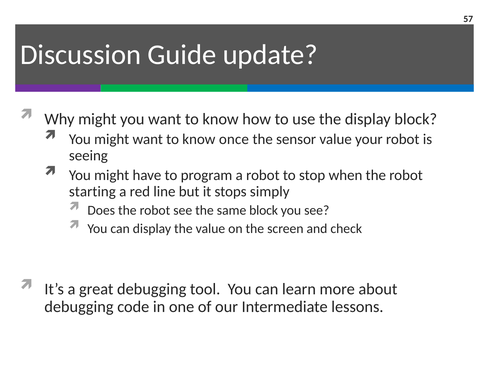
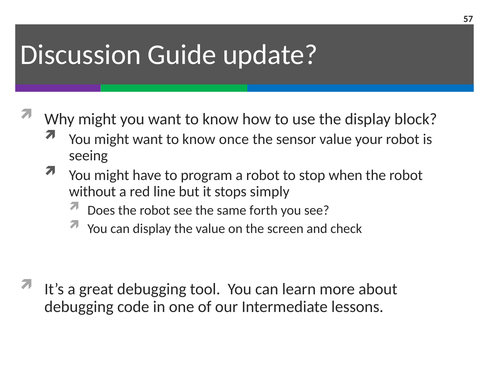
starting: starting -> without (92, 191)
same block: block -> forth (263, 210)
